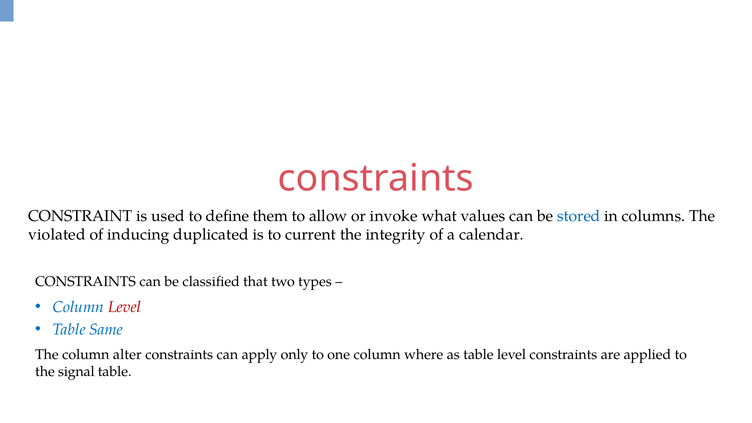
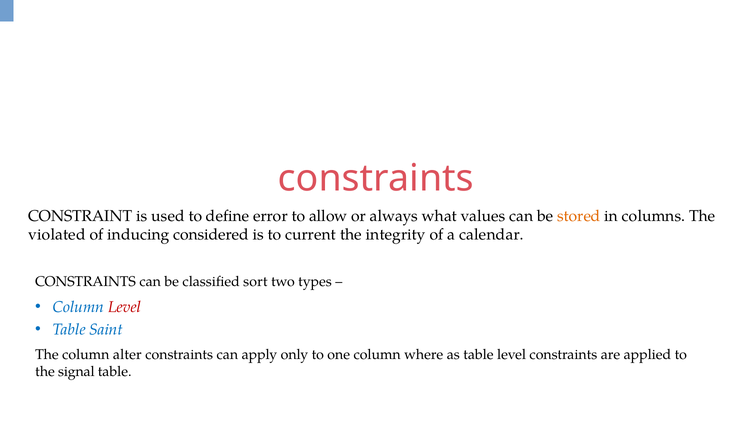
them: them -> error (270, 216)
invoke: invoke -> always (394, 216)
stored colour: blue -> orange (579, 216)
duplicated: duplicated -> considered (211, 235)
that: that -> sort (255, 281)
Same: Same -> Saint (106, 329)
